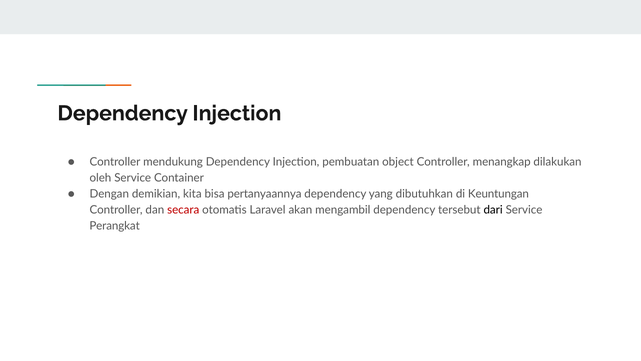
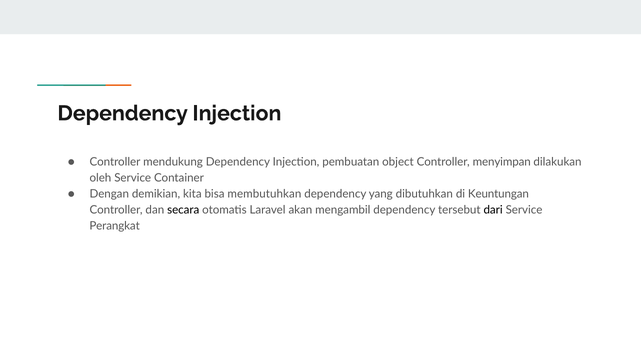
menangkap: menangkap -> menyimpan (502, 162)
pertanyaannya: pertanyaannya -> membutuhkan (264, 194)
secara colour: red -> black (183, 210)
